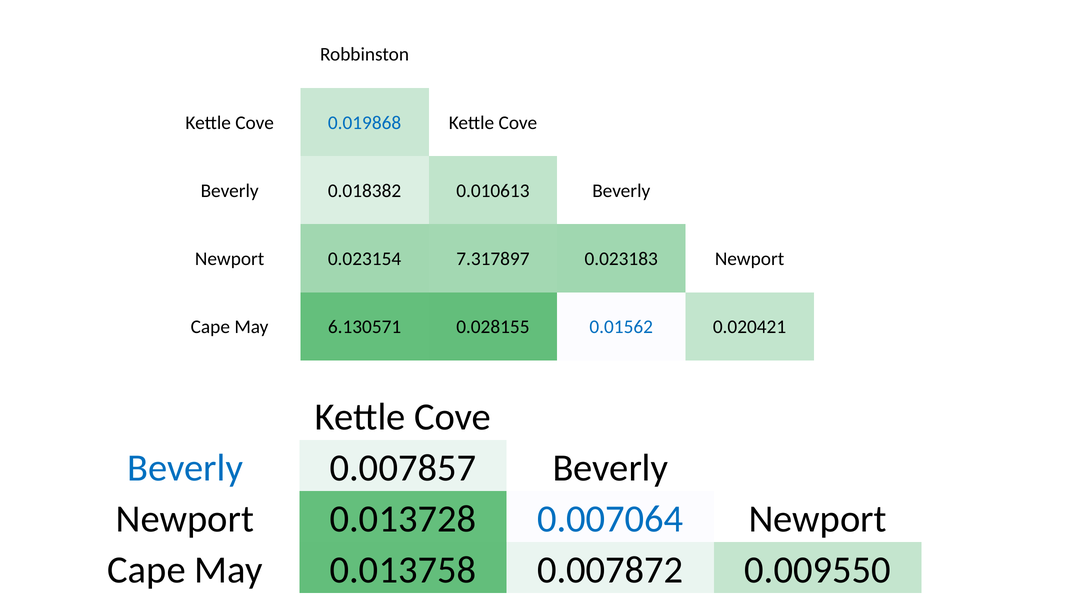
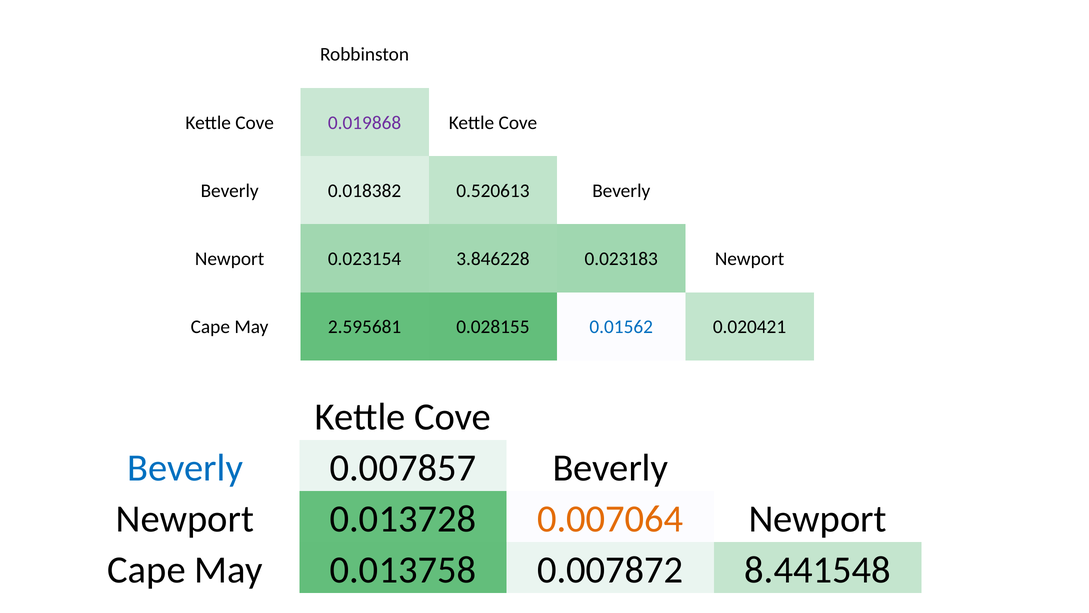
0.019868 colour: blue -> purple (365, 123)
0.010613: 0.010613 -> 0.520613 (493, 191)
7.317897: 7.317897 -> 3.846228 (493, 259)
6.130571: 6.130571 -> 2.595681 (365, 327)
0.007064 colour: blue -> orange (610, 519)
0.009550: 0.009550 -> 8.441548 (818, 570)
